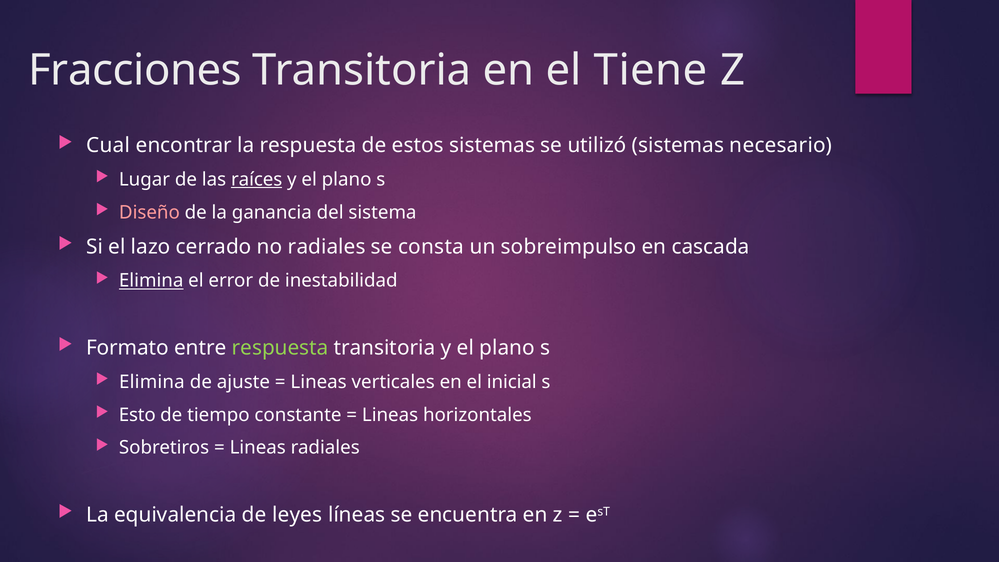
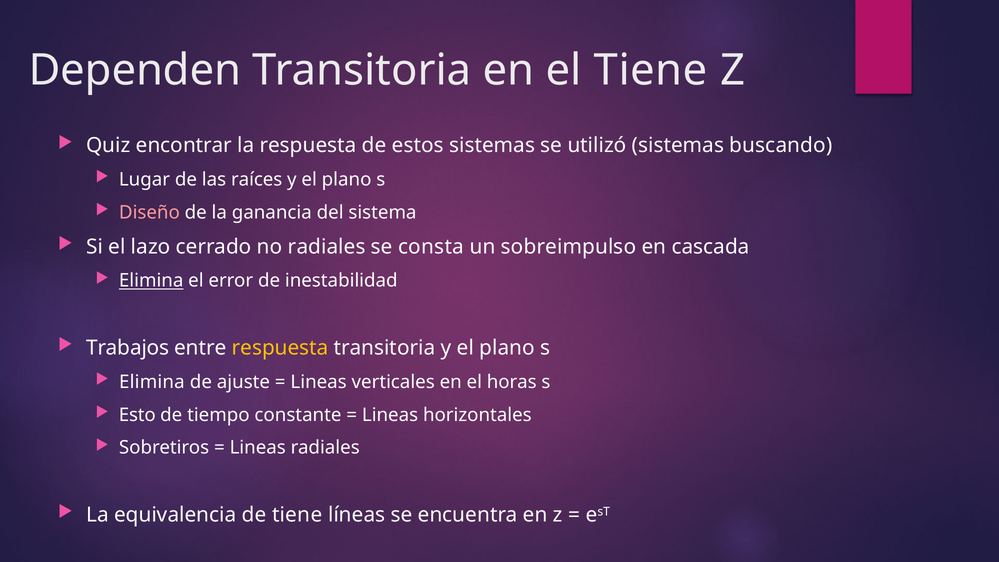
Fracciones: Fracciones -> Dependen (135, 70)
Cual: Cual -> Quiz (108, 146)
necesario: necesario -> buscando (781, 146)
raíces underline: present -> none (257, 180)
Formato: Formato -> Trabajos (128, 348)
respuesta colour: light green -> yellow (280, 348)
inicial: inicial -> horas (512, 382)
de leyes: leyes -> tiene (297, 515)
